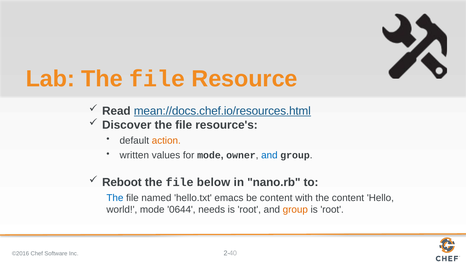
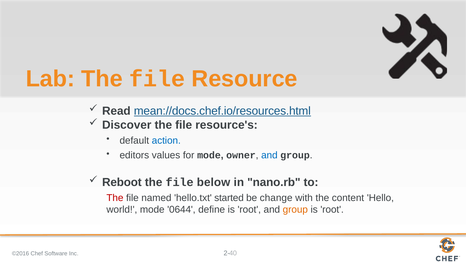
action colour: orange -> blue (166, 141)
written: written -> editors (134, 155)
The colour: blue -> red (115, 198)
emacs: emacs -> started (229, 198)
be content: content -> change (276, 198)
needs: needs -> define (212, 210)
